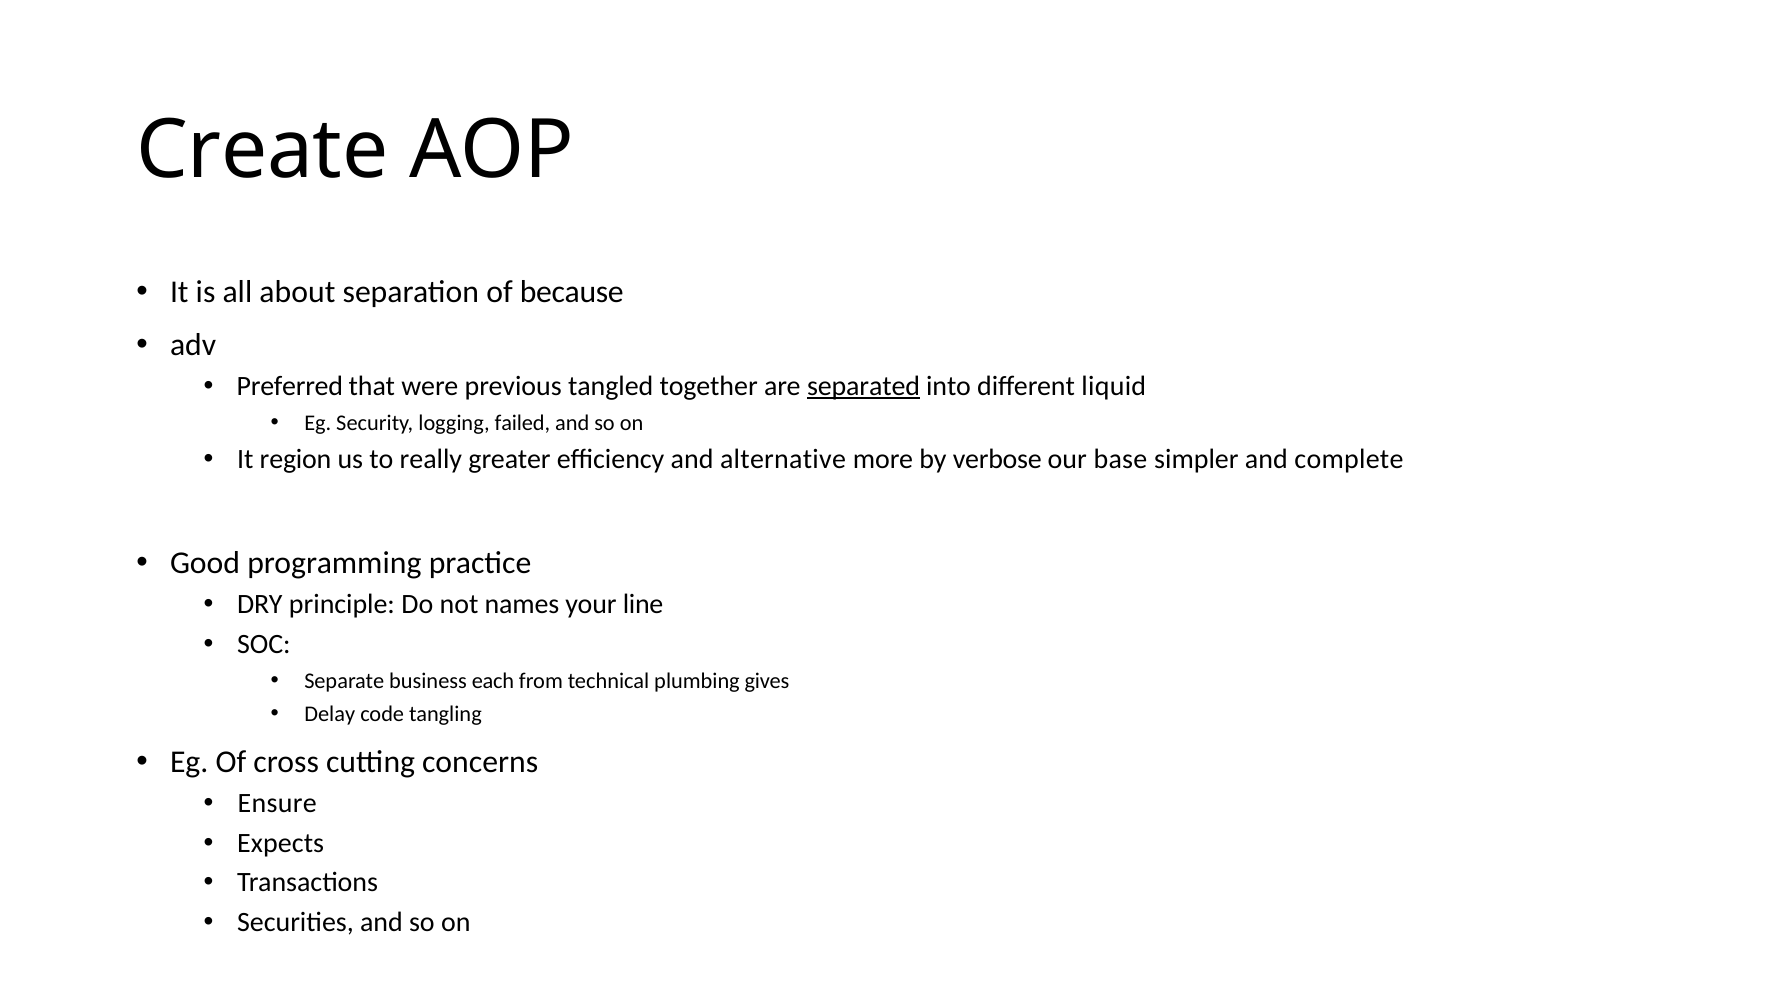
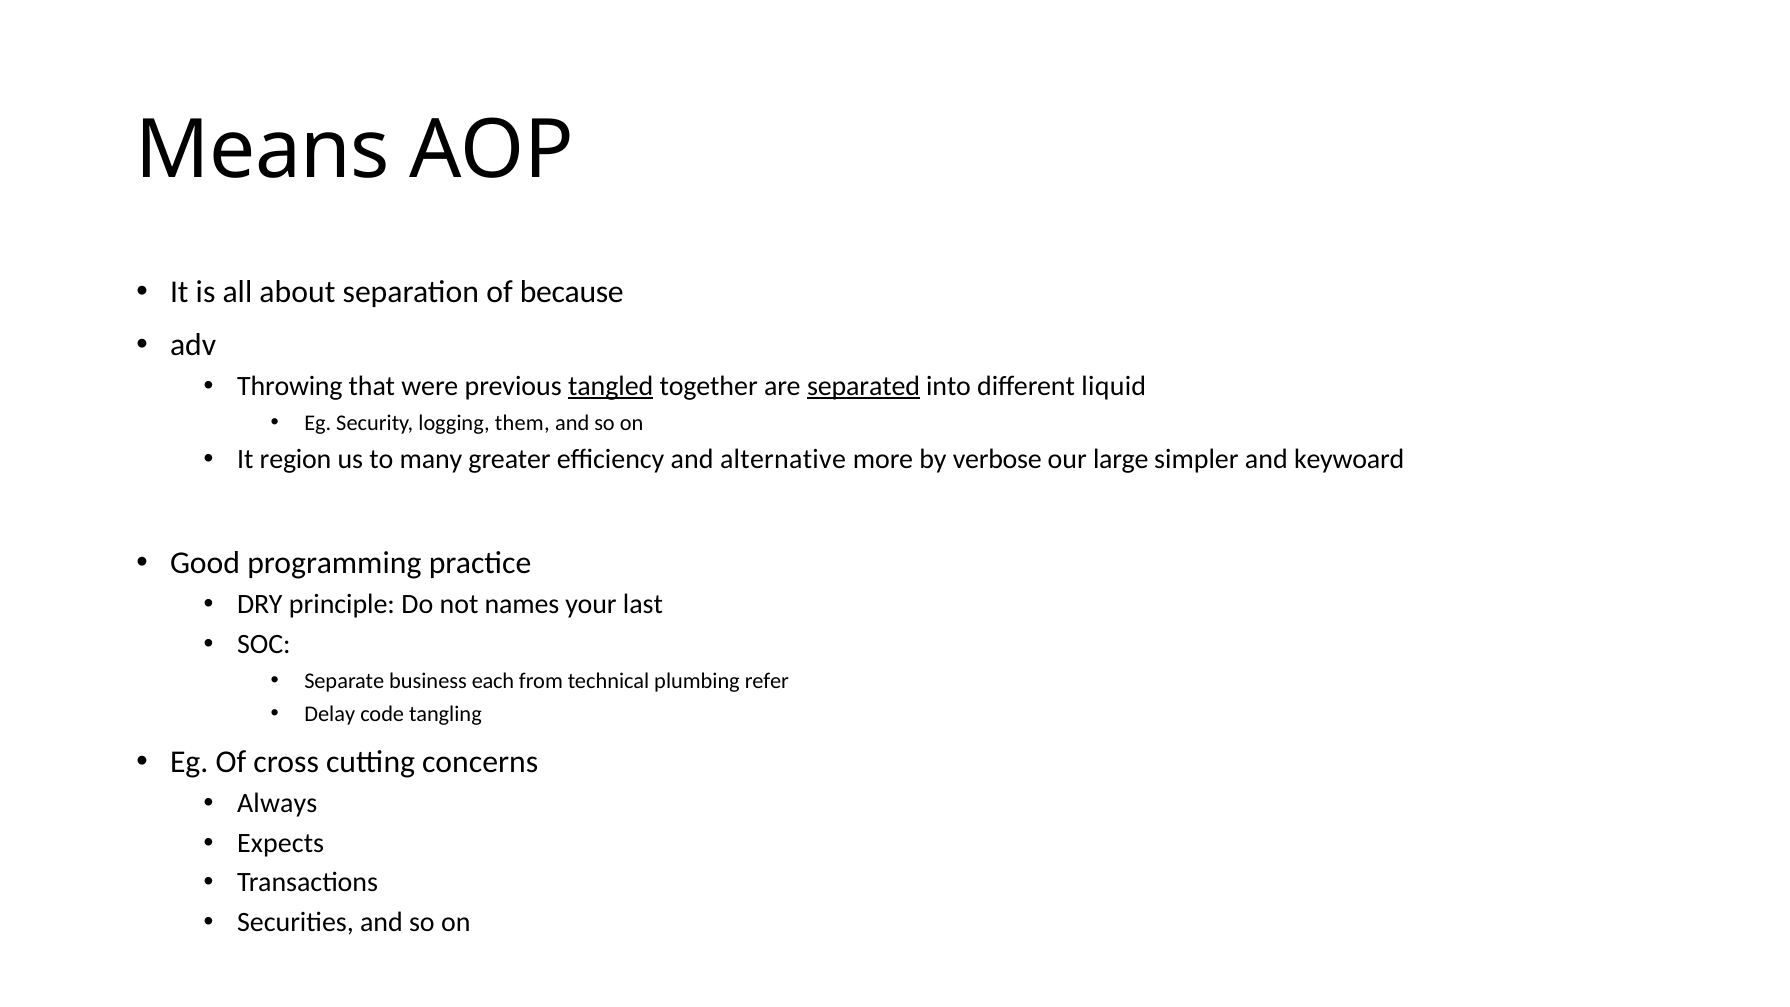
Create: Create -> Means (263, 150)
Preferred: Preferred -> Throwing (290, 386)
tangled underline: none -> present (611, 386)
failed: failed -> them (522, 423)
really: really -> many (431, 459)
base: base -> large (1121, 459)
complete: complete -> keywoard (1349, 459)
line: line -> last (643, 604)
gives: gives -> refer (767, 681)
Ensure: Ensure -> Always (277, 803)
